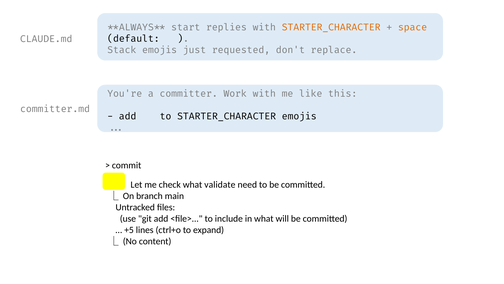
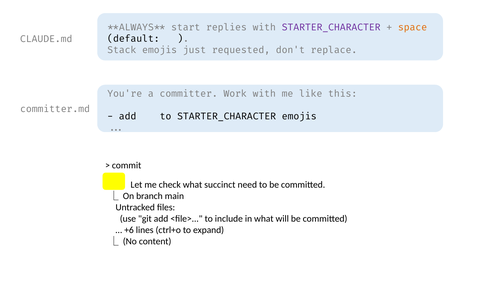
STARTER_CHARACTER colour: orange -> purple (331, 27)
validate: validate -> succinct (220, 184)
+5: +5 -> +6 (129, 230)
